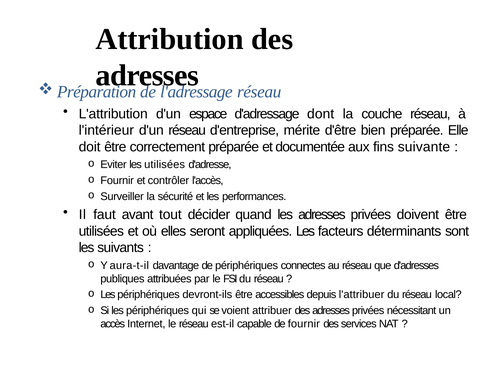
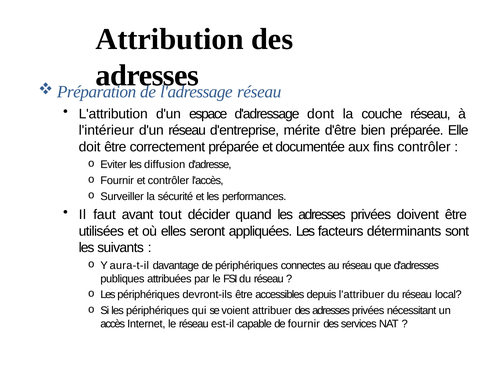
fins suivante: suivante -> contrôler (424, 147)
les utilisées: utilisées -> diffusion (165, 165)
